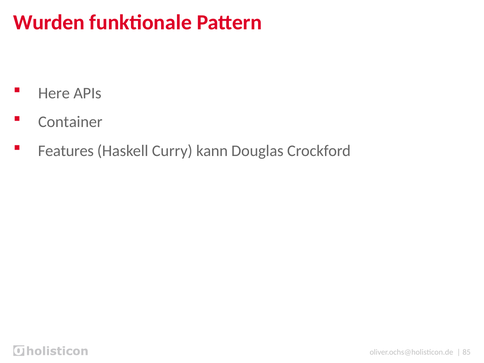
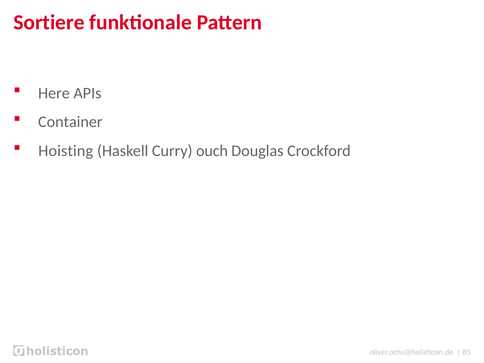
Wurden: Wurden -> Sortiere (49, 22)
Features: Features -> Hoisting (66, 151)
kann: kann -> ouch (212, 151)
